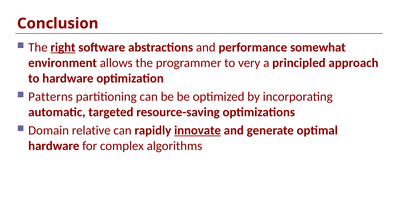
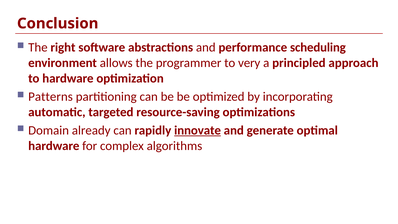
right underline: present -> none (63, 47)
somewhat: somewhat -> scheduling (318, 47)
relative: relative -> already (91, 130)
